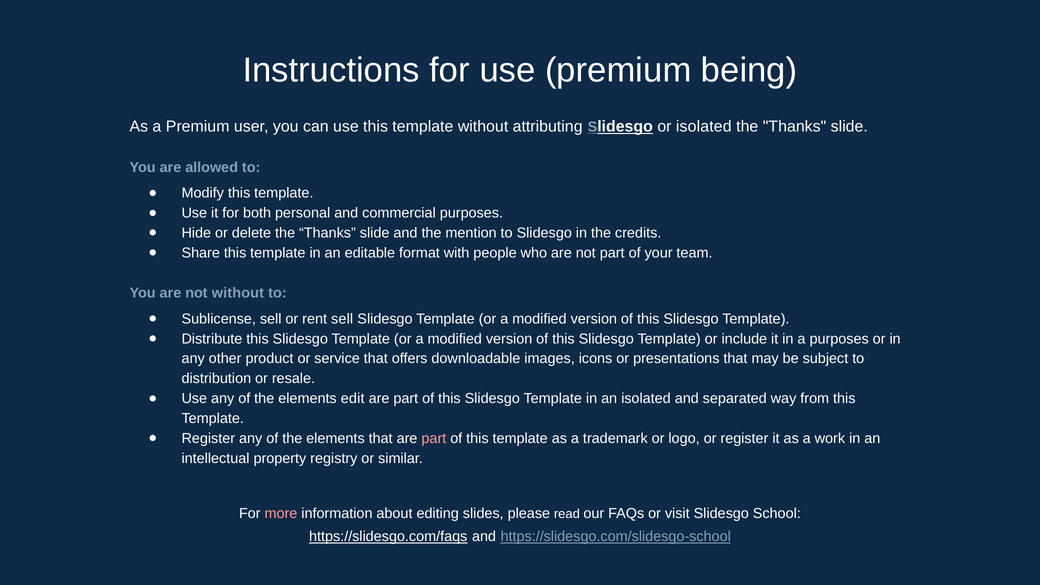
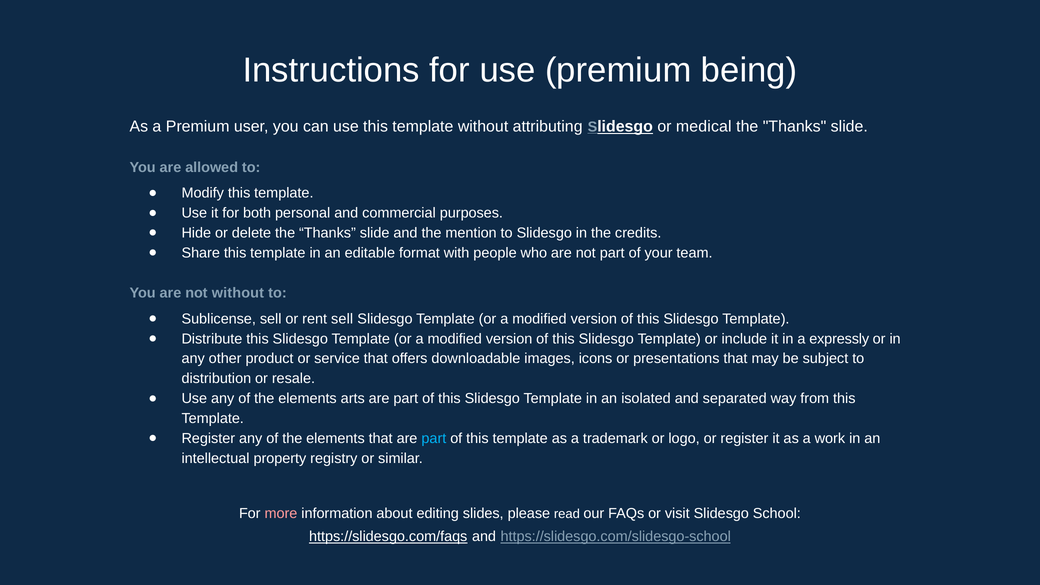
or isolated: isolated -> medical (704, 127)
a purposes: purposes -> expressly (839, 339)
edit: edit -> arts (353, 399)
part colour: pink -> light blue (434, 439)
